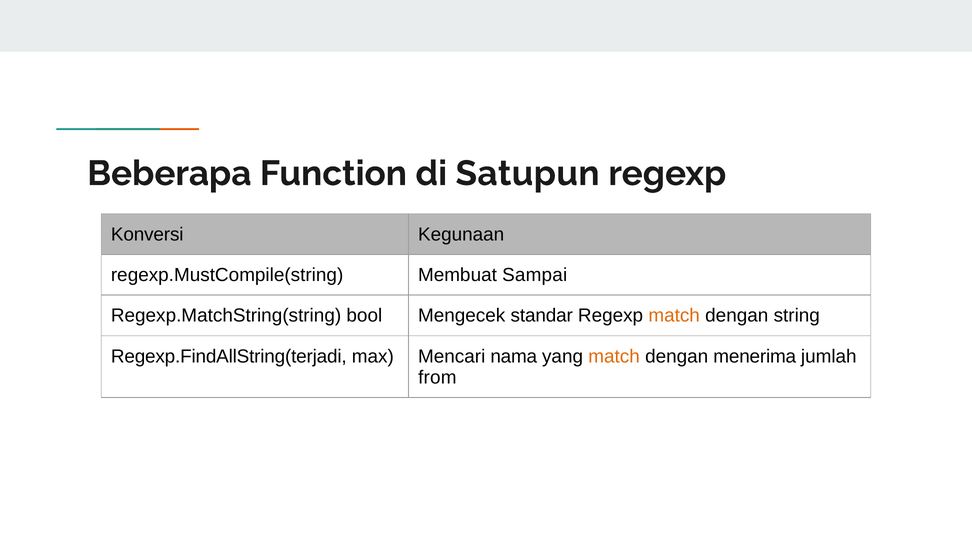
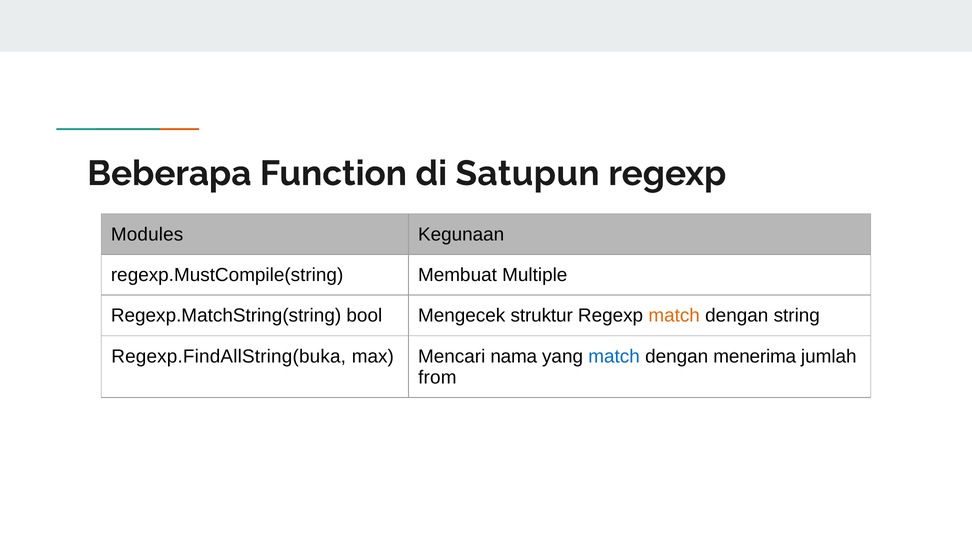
Konversi: Konversi -> Modules (147, 234)
Sampai: Sampai -> Multiple (535, 275)
standar: standar -> struktur (542, 316)
Regexp.FindAllString(terjadi: Regexp.FindAllString(terjadi -> Regexp.FindAllString(buka (229, 356)
match colour: orange -> blue (614, 356)
